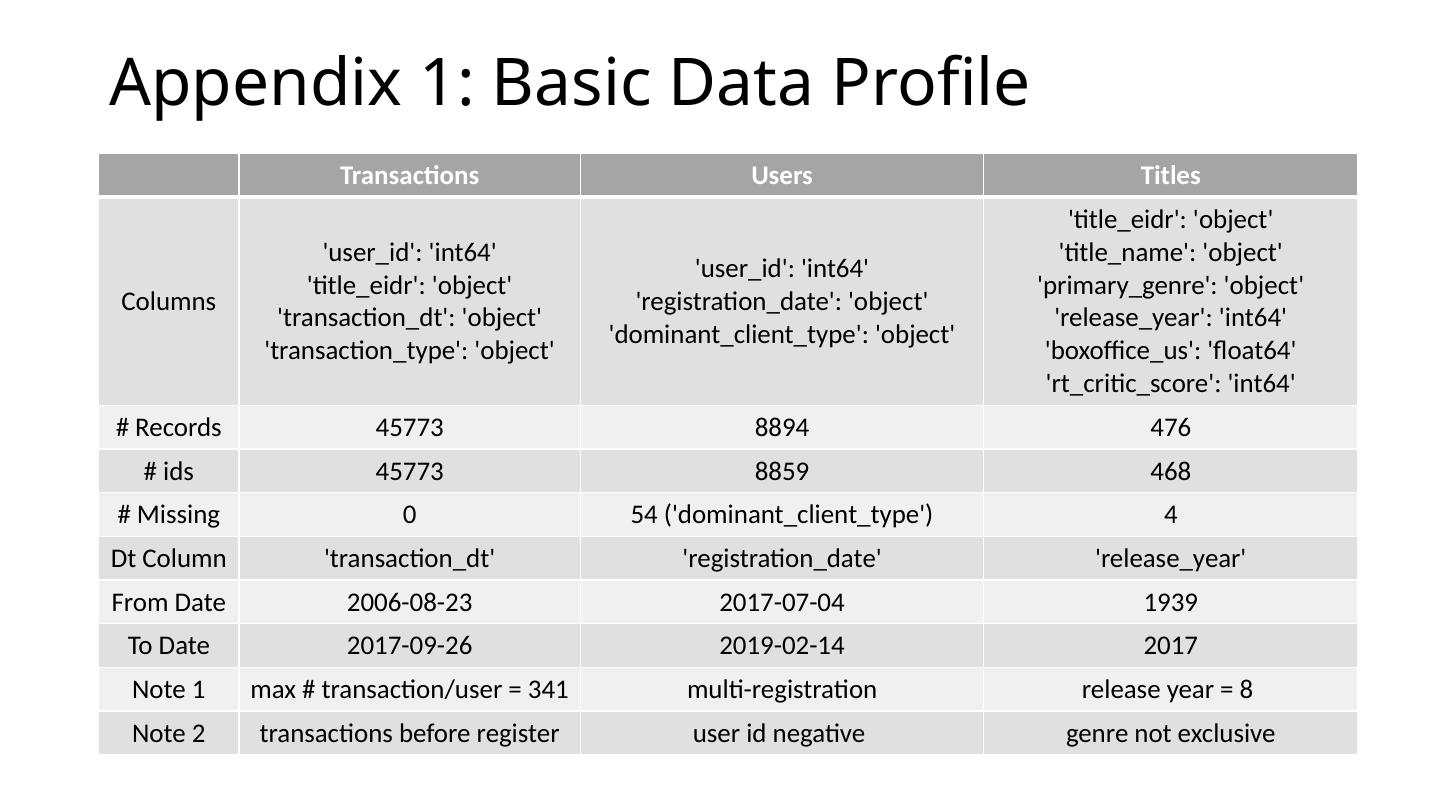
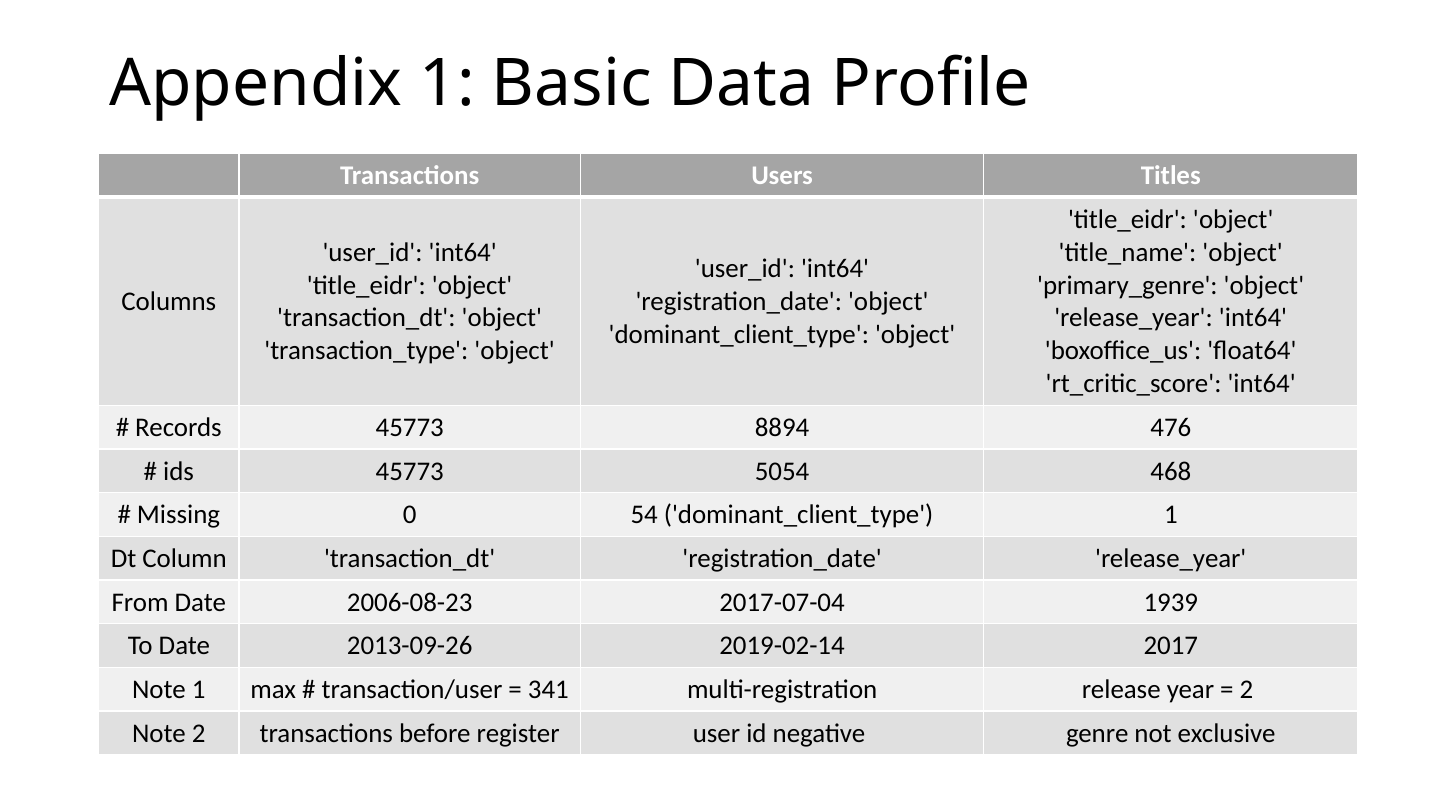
8859: 8859 -> 5054 (782, 471)
4: 4 -> 1 (1171, 515)
2017-09-26: 2017-09-26 -> 2013-09-26 (410, 646)
8: 8 -> 2 (1247, 689)
